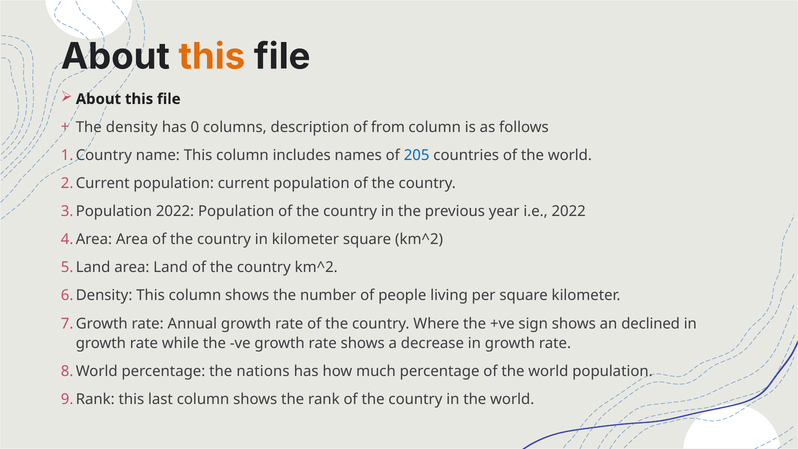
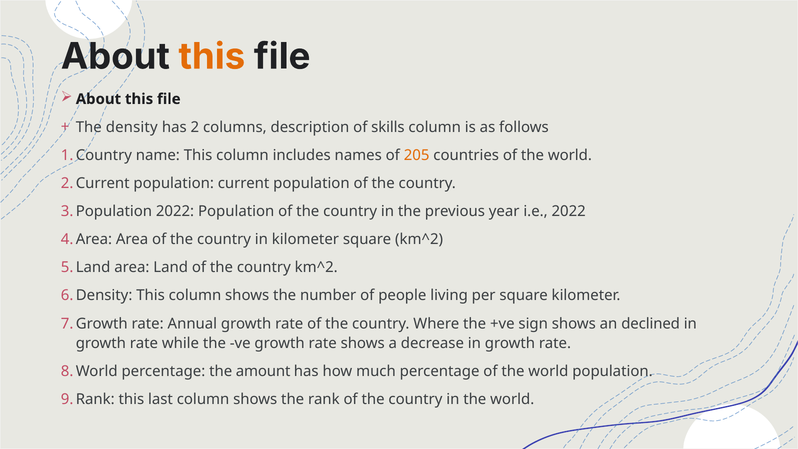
0: 0 -> 2 (195, 127)
from: from -> skills (388, 127)
205 colour: blue -> orange (417, 155)
nations: nations -> amount (263, 371)
